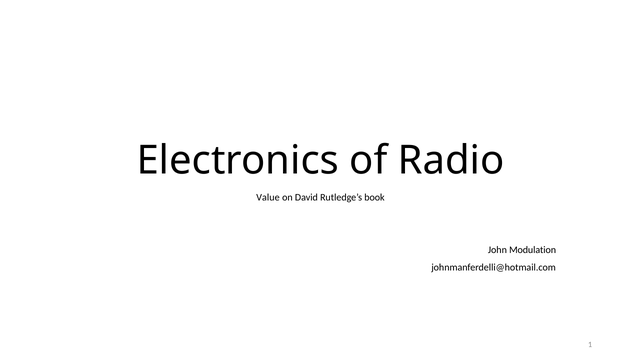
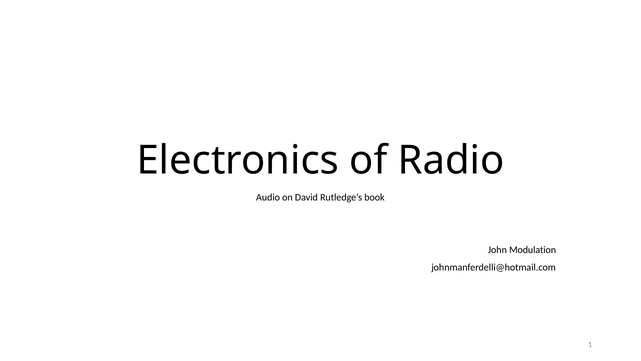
Value: Value -> Audio (268, 197)
